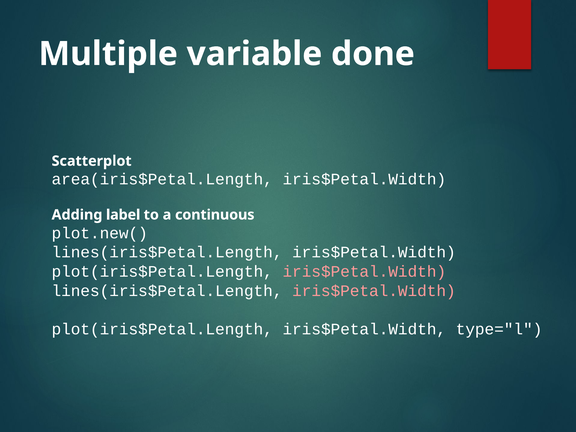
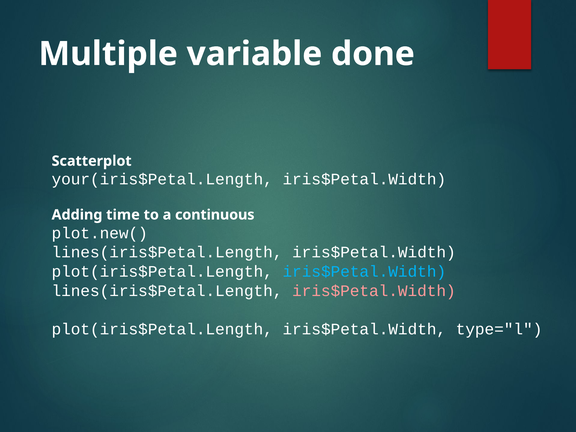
area(iris$Petal.Length: area(iris$Petal.Length -> your(iris$Petal.Length (162, 179)
label: label -> time (123, 215)
iris$Petal.Width colour: pink -> light blue (364, 272)
